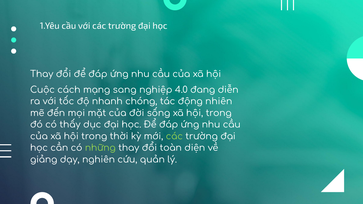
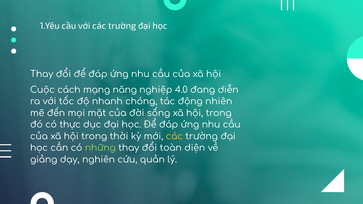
sang: sang -> năng (125, 90)
thấy: thấy -> thực (70, 125)
các colour: light green -> yellow (174, 136)
